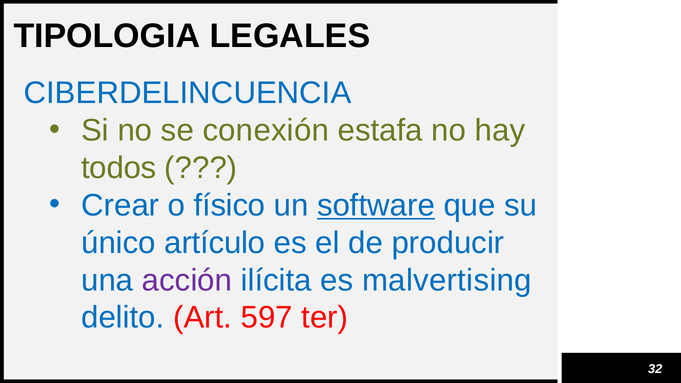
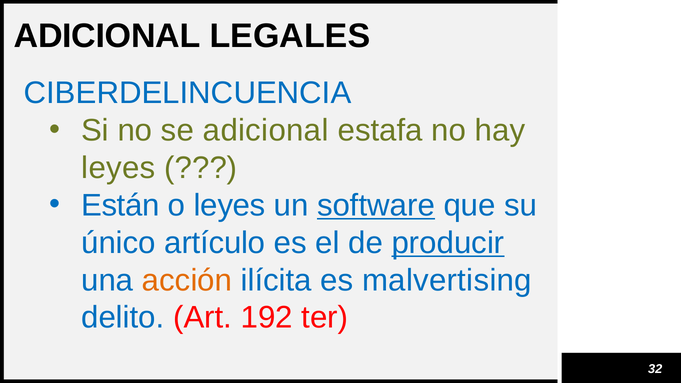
TIPOLOGIA: TIPOLOGIA -> ADICIONAL (107, 36)
se conexión: conexión -> adicional (266, 130)
todos: todos -> leyes (118, 168)
Crear: Crear -> Están (120, 205)
o físico: físico -> leyes (230, 205)
producir underline: none -> present (448, 243)
acción colour: purple -> orange (187, 280)
597: 597 -> 192 (267, 318)
